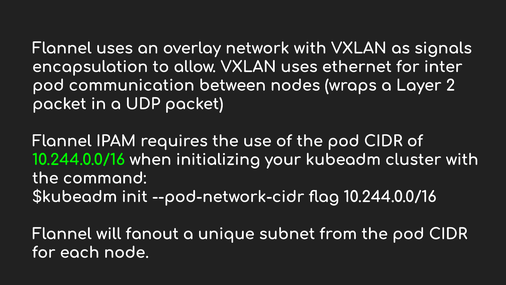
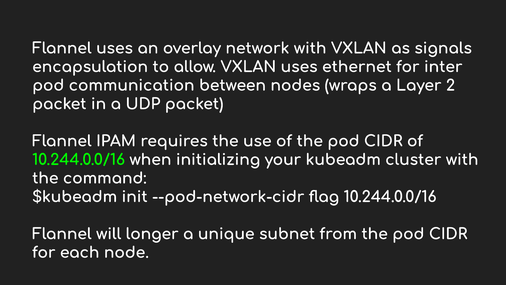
fanout: fanout -> longer (152, 234)
